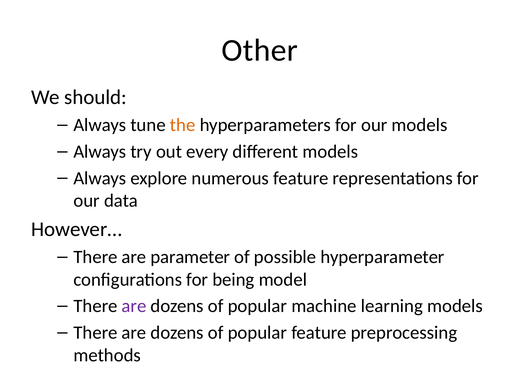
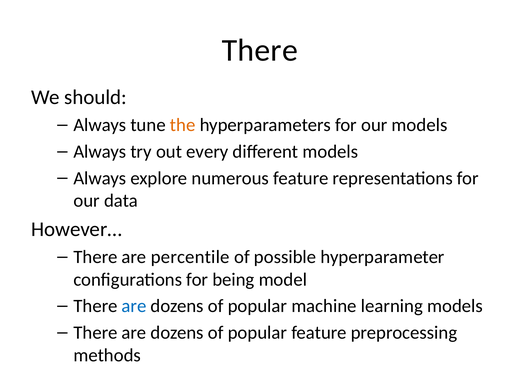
Other: Other -> There (260, 50)
parameter: parameter -> percentile (190, 257)
are colour: purple -> blue (134, 306)
